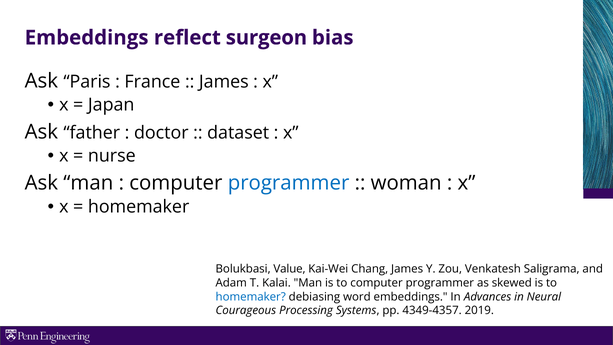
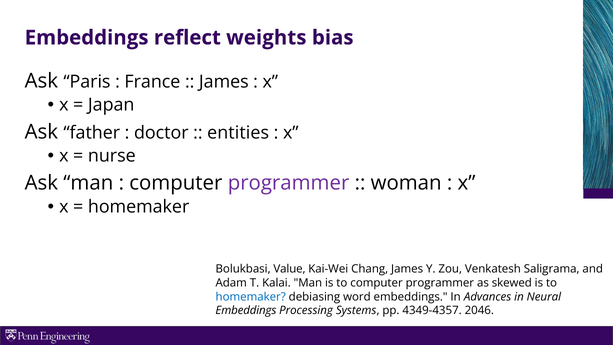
surgeon: surgeon -> weights (266, 38)
dataset: dataset -> entities (238, 133)
programmer colour: blue -> purple (289, 183)
Courageous: Courageous -> Embeddings (246, 310)
2019: 2019 -> 2046 (479, 310)
